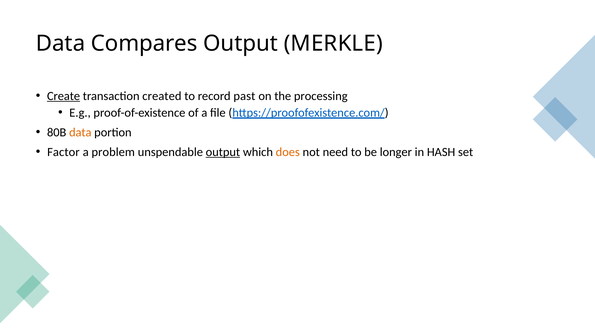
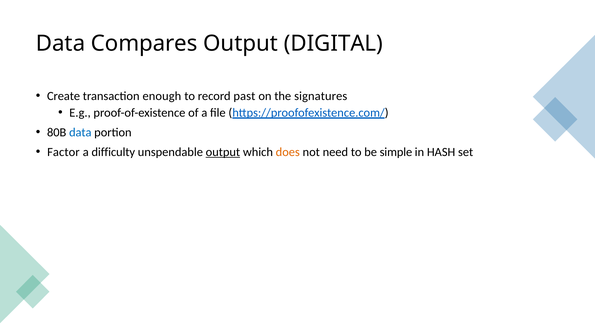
MERKLE: MERKLE -> DIGITAL (333, 43)
Create underline: present -> none (64, 96)
created: created -> enough (162, 96)
processing: processing -> signatures (321, 96)
data colour: orange -> blue (80, 132)
problem: problem -> difficulty (113, 152)
longer: longer -> simple (396, 152)
